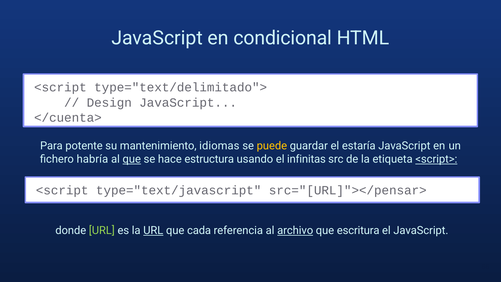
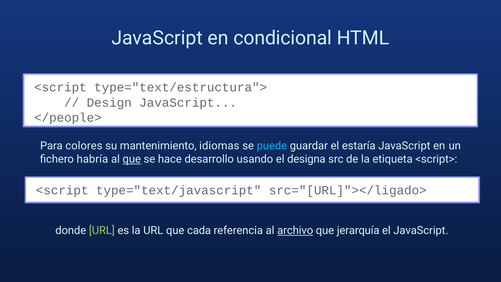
type="text/delimitado">: type="text/delimitado"> -> type="text/estructura"> (181, 87)
</cuenta>: </cuenta> -> </people> (68, 118)
potente: potente -> colores (84, 146)
puede colour: yellow -> light blue (272, 146)
estructura: estructura -> desarrollo (209, 159)
infinitas: infinitas -> designa (306, 159)
<script> underline: present -> none (436, 159)
src="[URL]"></pensar>: src="[URL]"></pensar> -> src="[URL]"></ligado> (348, 190)
URL underline: present -> none (153, 230)
escritura: escritura -> jerarquía (358, 230)
